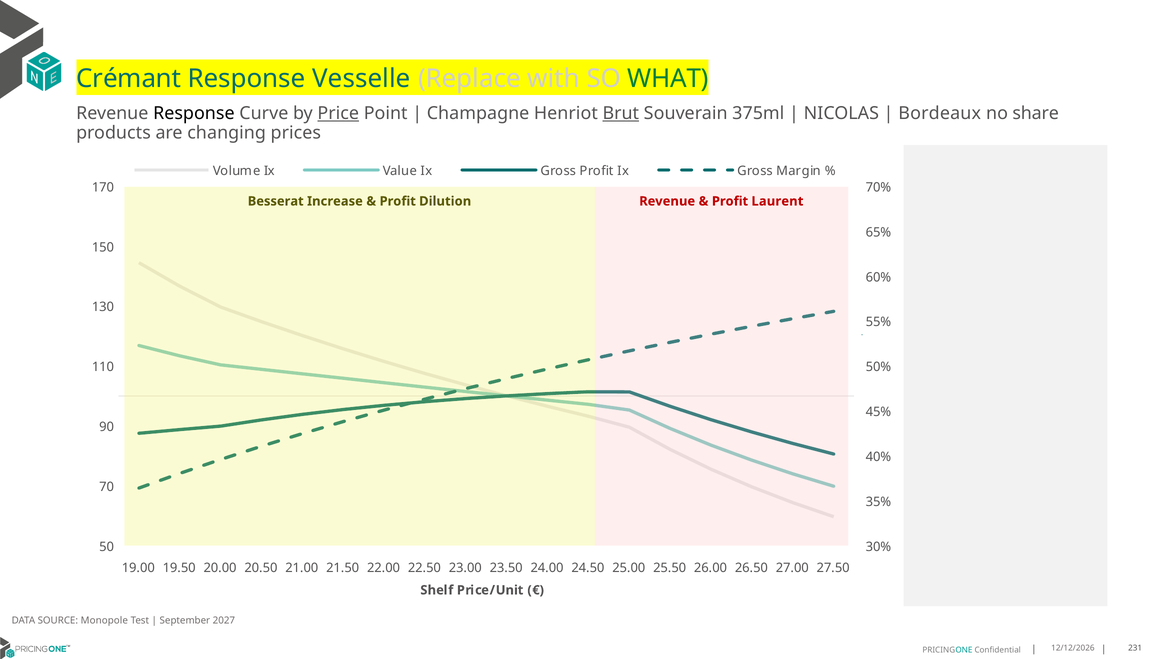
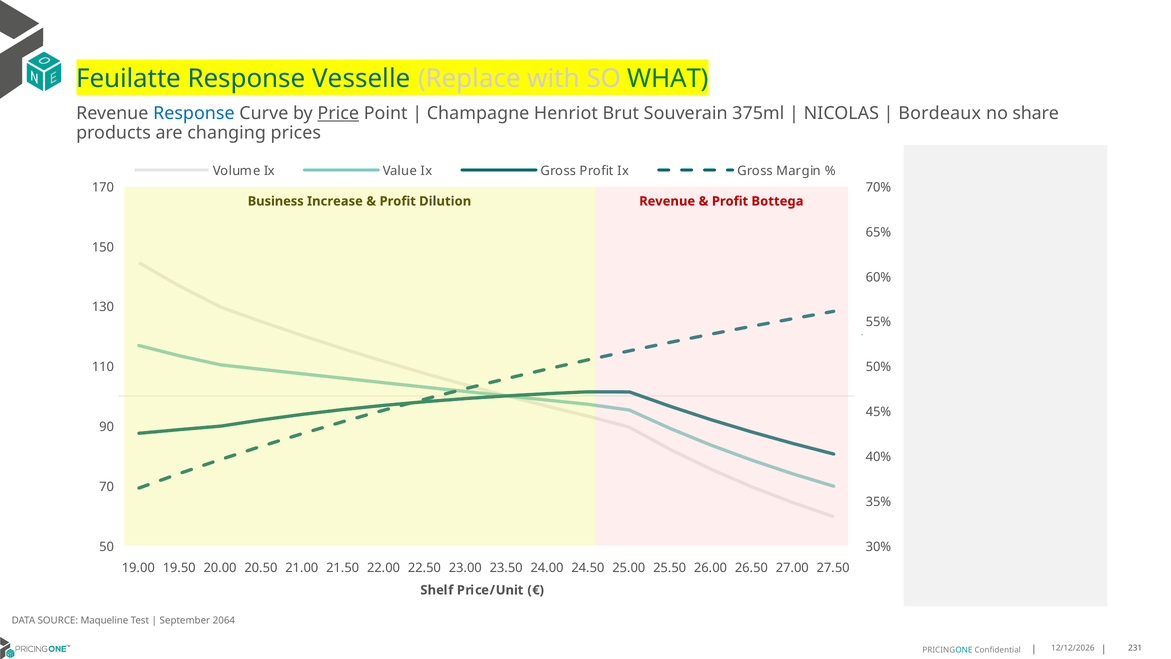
Crémant: Crémant -> Feuilatte (129, 79)
Response colour: black -> blue (194, 113)
Brut underline: present -> none (621, 113)
Besserat: Besserat -> Business (276, 201)
Laurent: Laurent -> Bottega (777, 201)
Monopole: Monopole -> Maqueline (104, 620)
2027: 2027 -> 2064 (224, 620)
